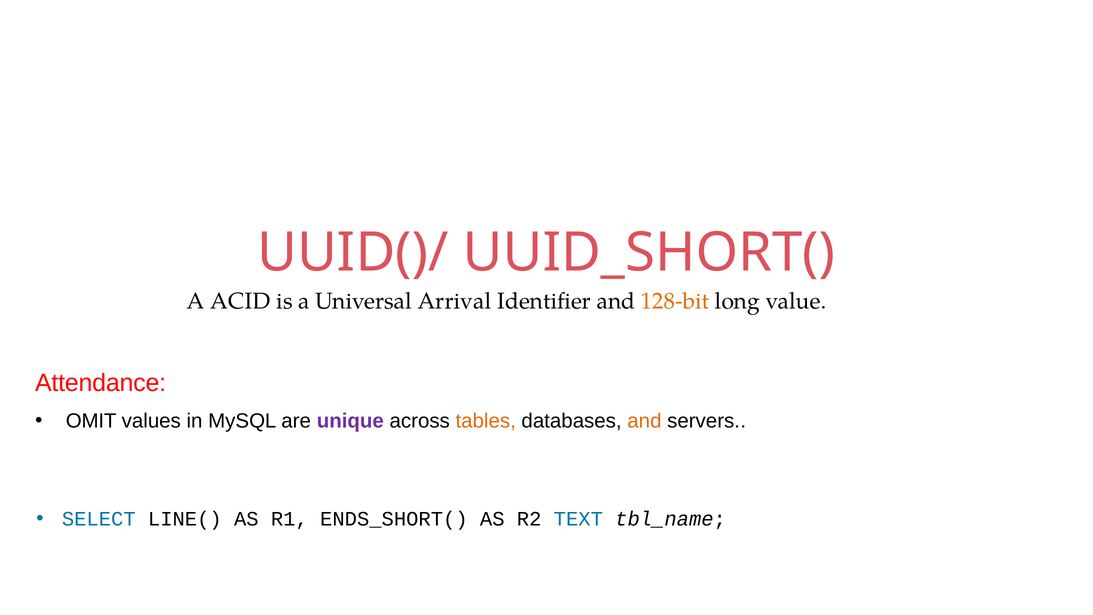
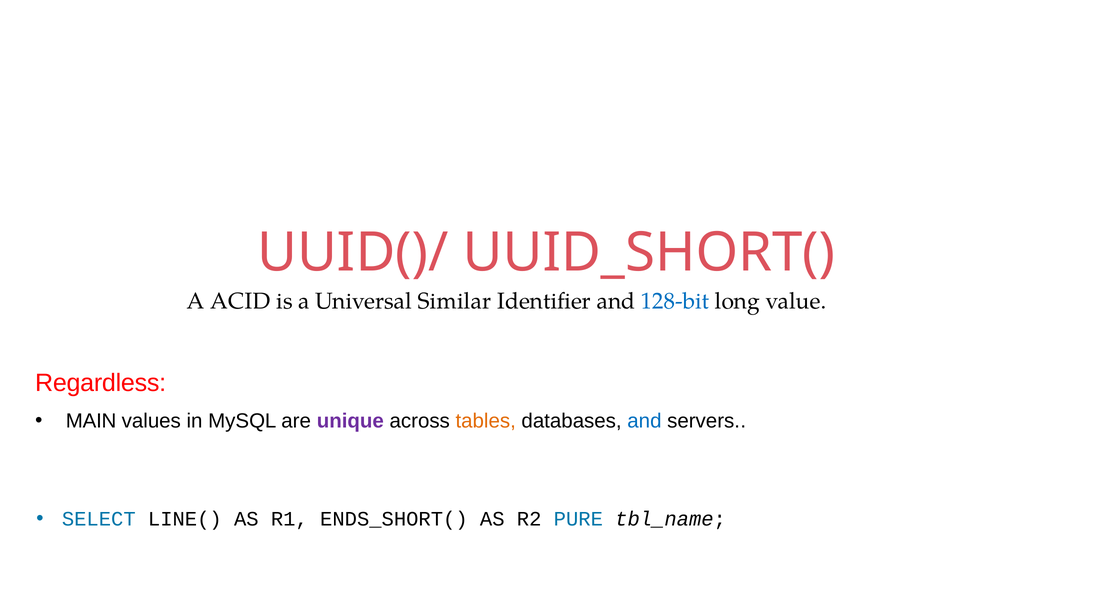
Arrival: Arrival -> Similar (455, 301)
128-bit colour: orange -> blue (675, 301)
Attendance: Attendance -> Regardless (101, 383)
OMIT: OMIT -> MAIN (91, 421)
and colour: orange -> blue (644, 421)
TEXT: TEXT -> PURE (578, 519)
